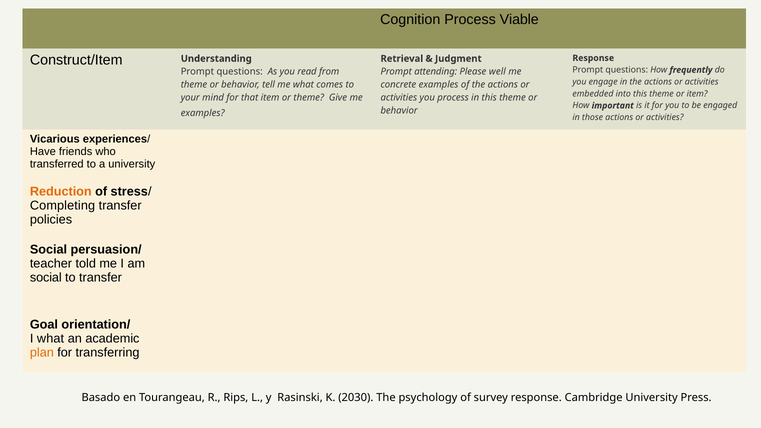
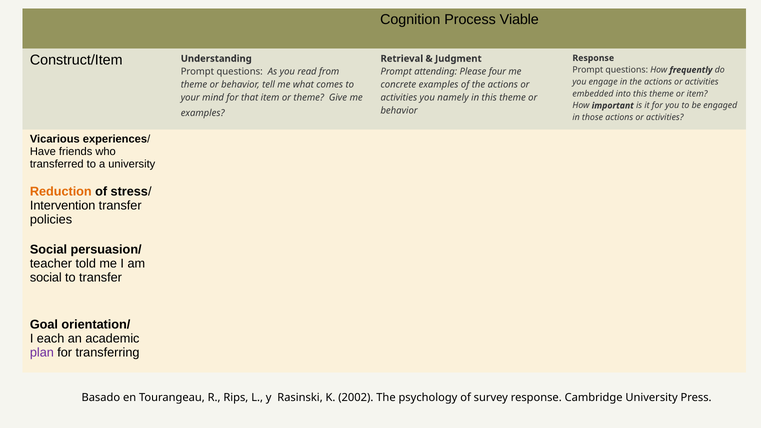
well: well -> four (497, 72)
you process: process -> namely (453, 97)
Completing: Completing -> Intervention (63, 205)
I what: what -> each (51, 339)
plan colour: orange -> purple (42, 353)
2030: 2030 -> 2002 (356, 398)
